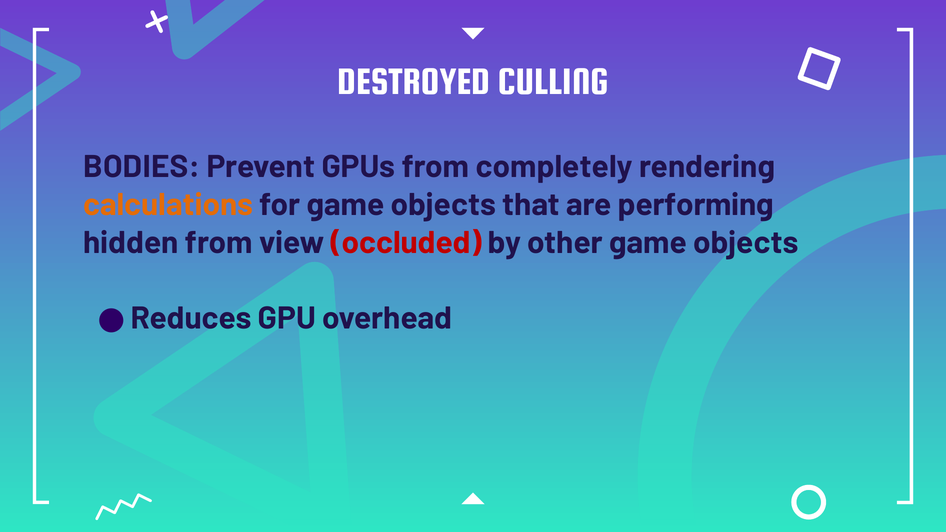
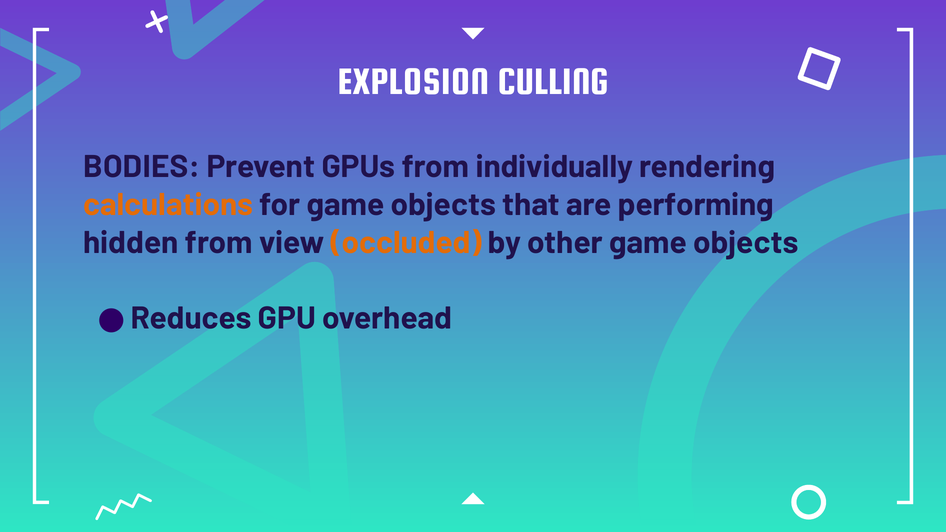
DESTROYED: DESTROYED -> EXPLOSION (413, 81)
completely: completely -> individually (554, 167)
occluded colour: red -> orange (406, 243)
